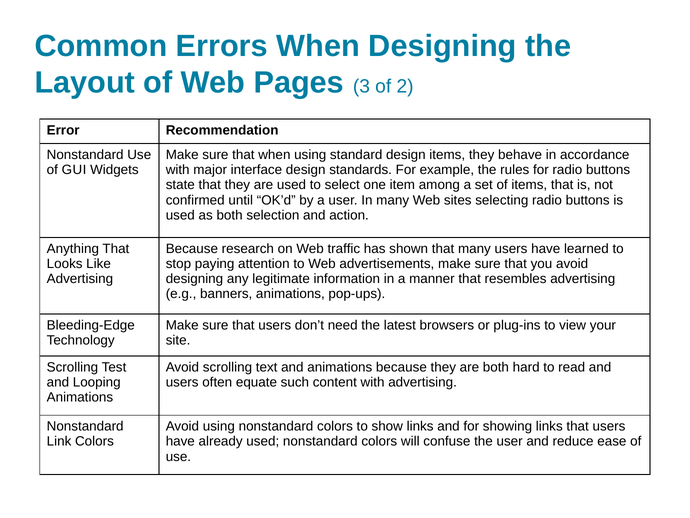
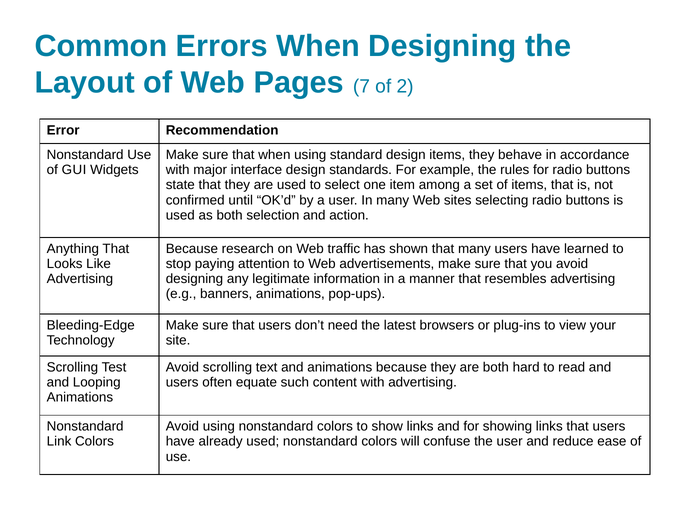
3: 3 -> 7 (361, 87)
